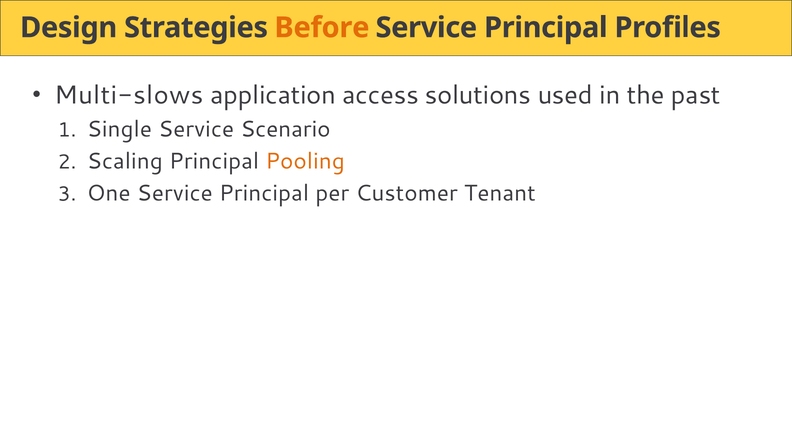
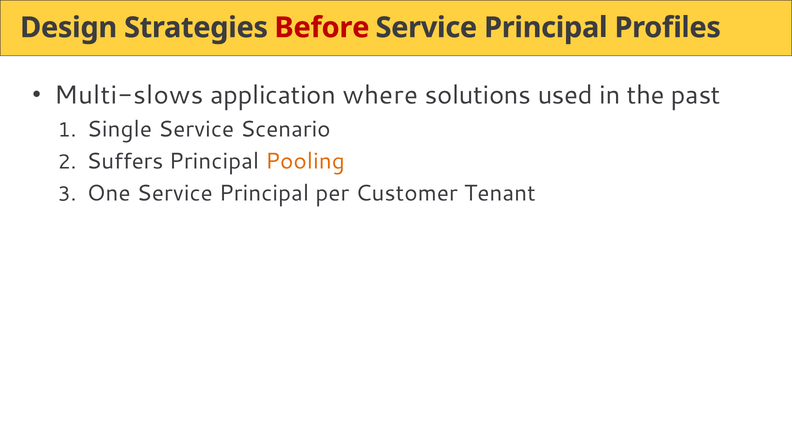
Before colour: orange -> red (322, 28)
access: access -> where (380, 96)
Scaling: Scaling -> Suffers (125, 161)
